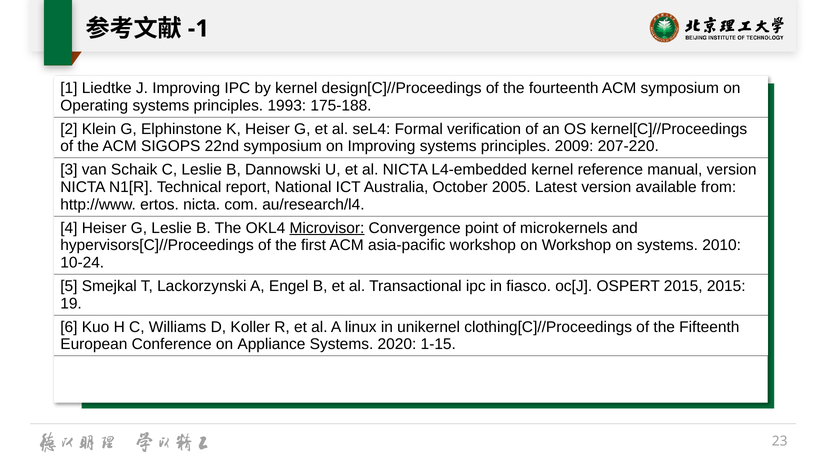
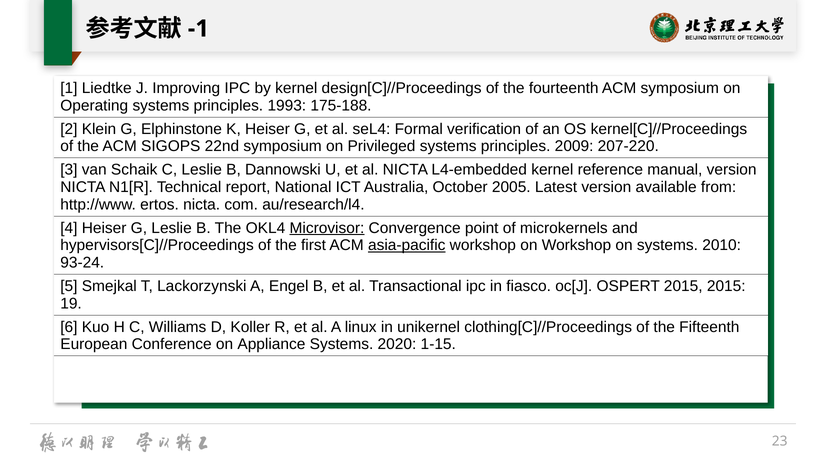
on Improving: Improving -> Privileged (381, 147)
asia-pacific underline: none -> present (407, 246)
10-24: 10-24 -> 93-24 (82, 263)
